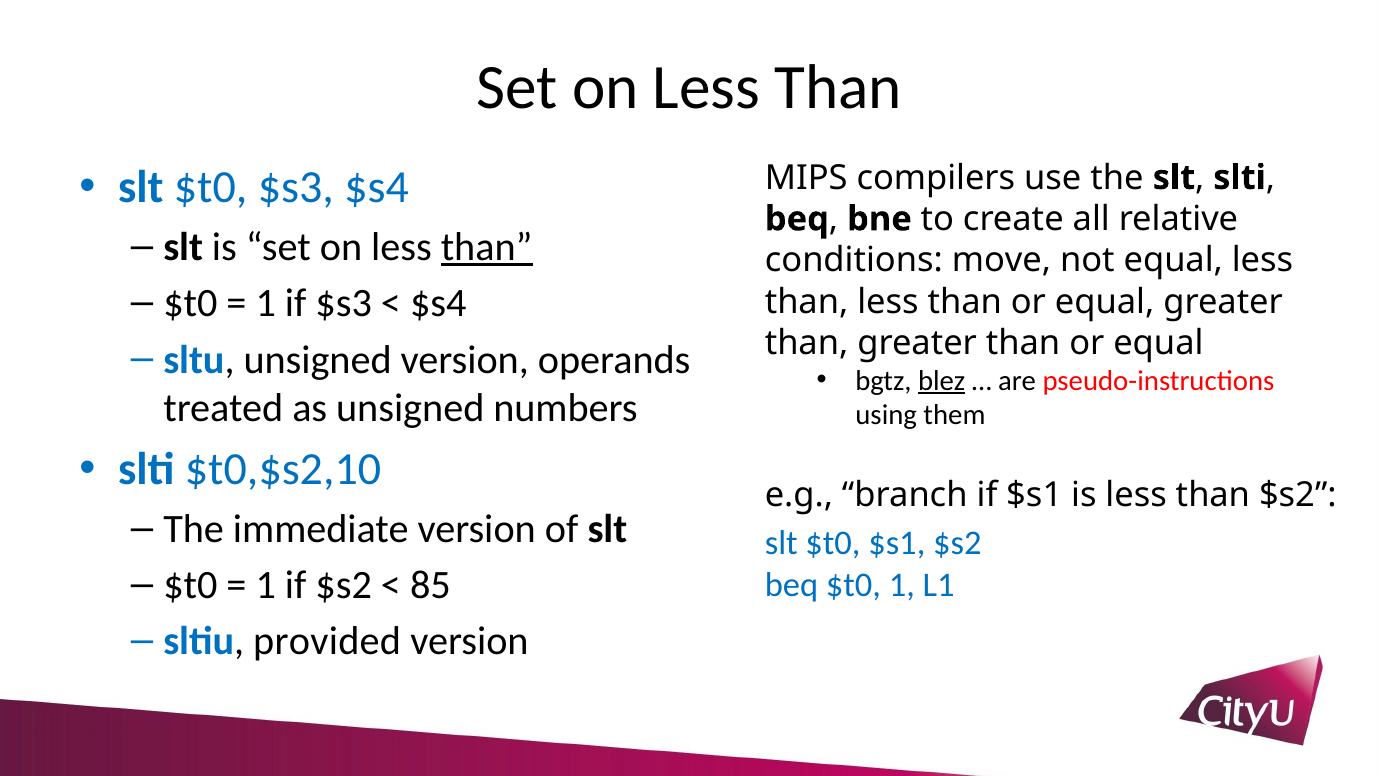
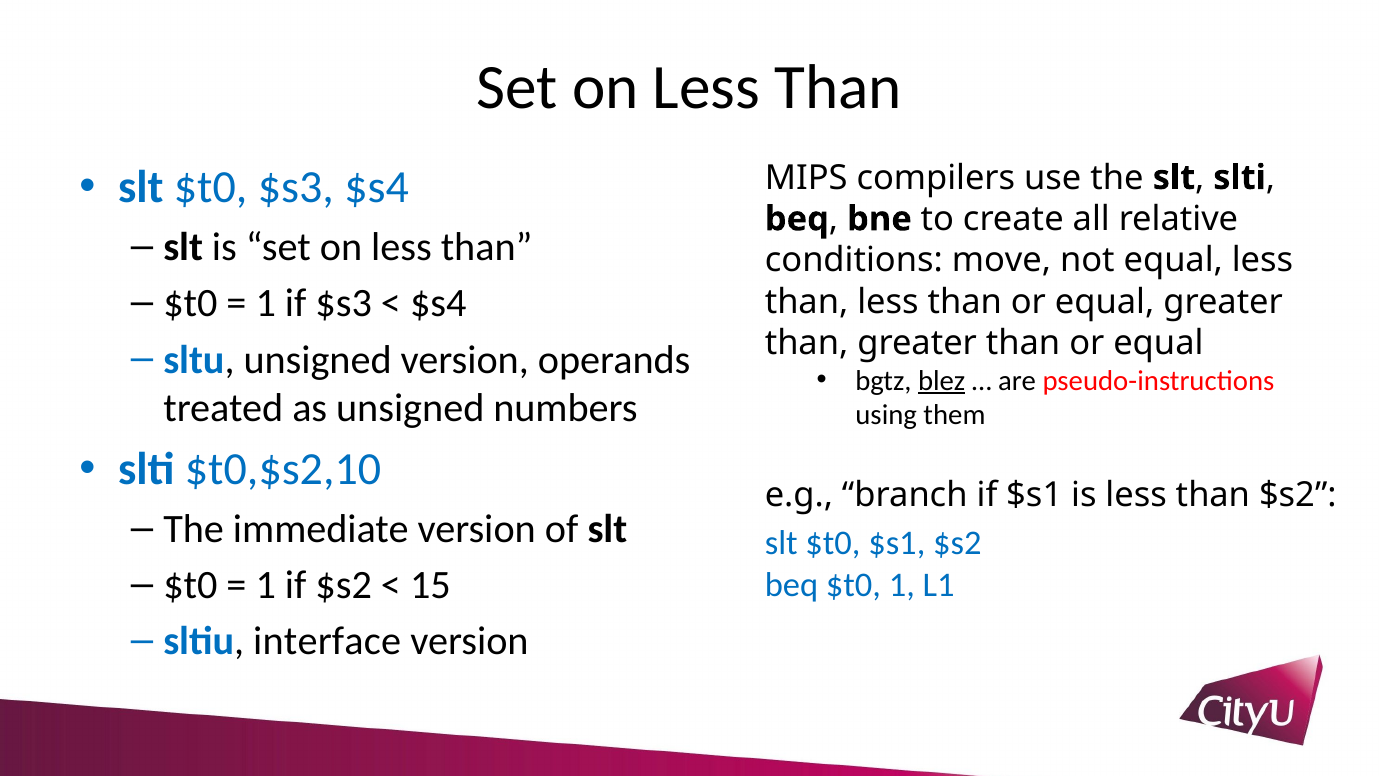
than underline: present -> none (487, 247)
85: 85 -> 15 (430, 585)
provided: provided -> interface (327, 641)
